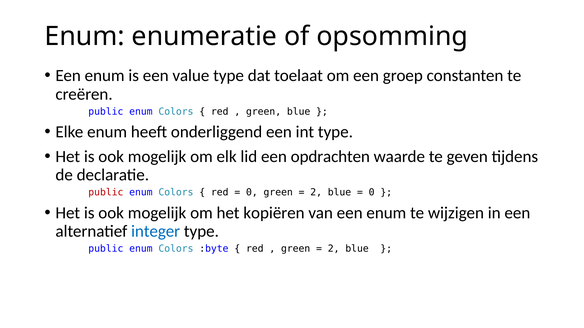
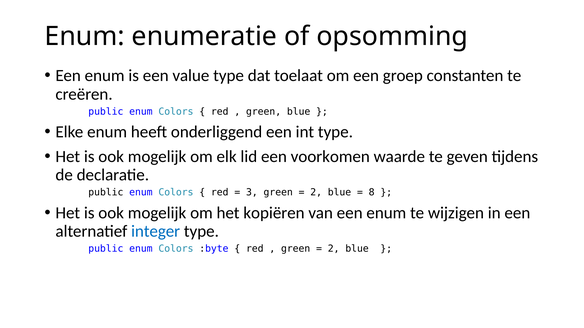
opdrachten: opdrachten -> voorkomen (330, 157)
public colour: red -> black (106, 193)
0: 0 -> 3 (252, 193)
0: 0 -> 8 (372, 193)
